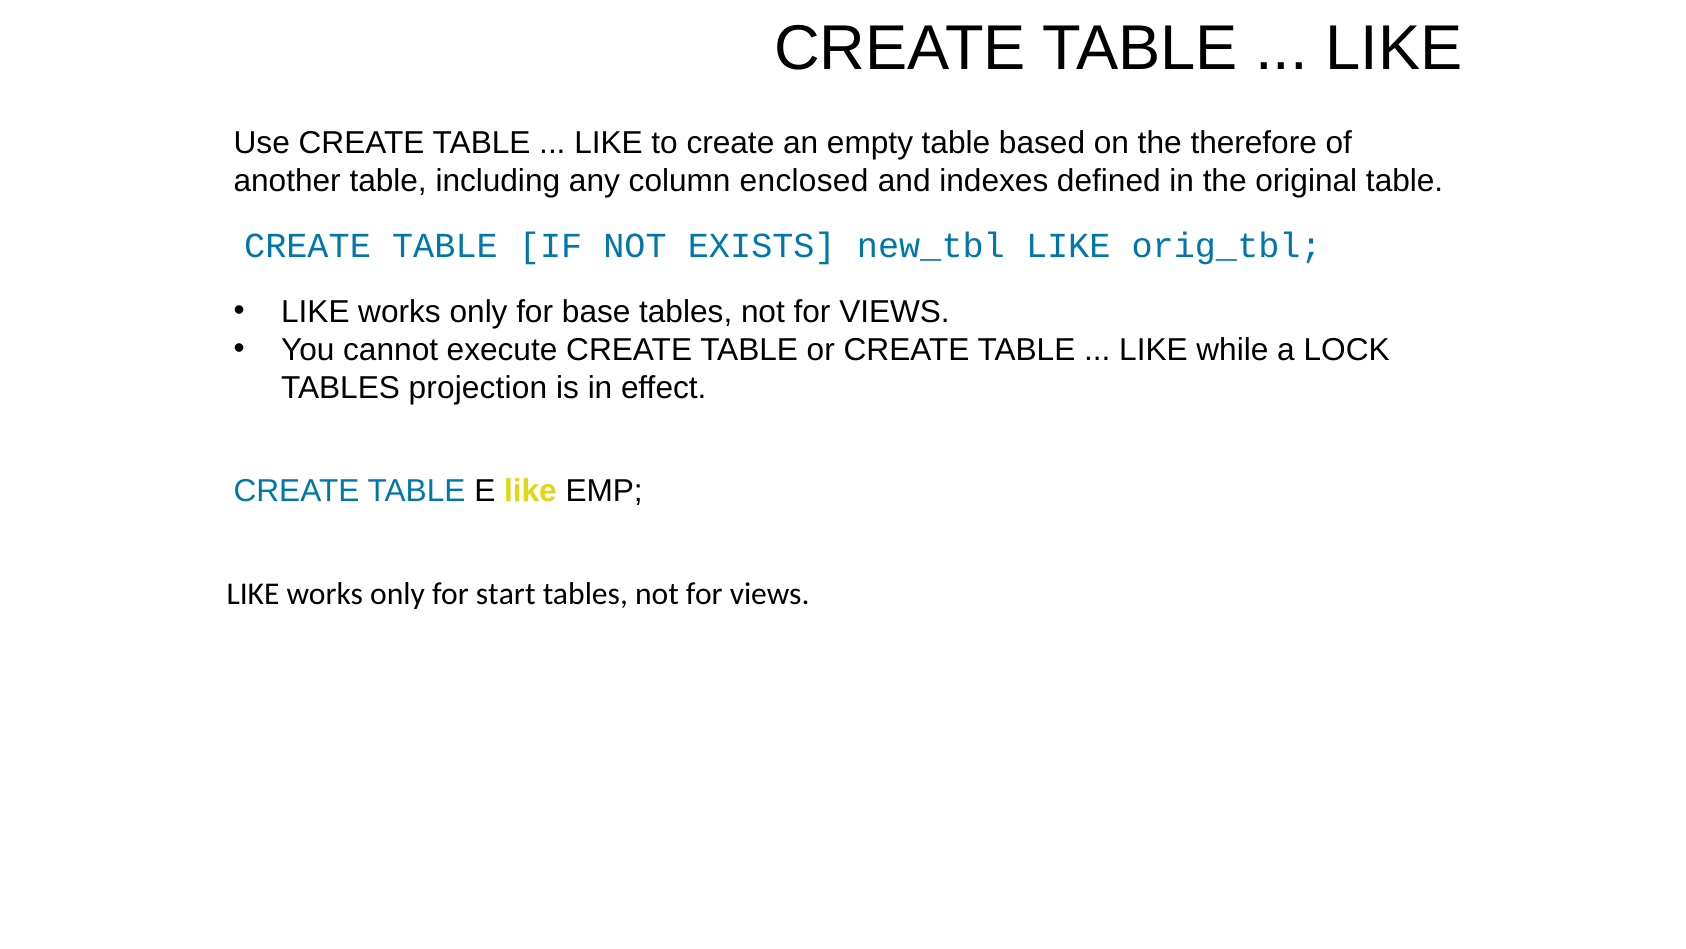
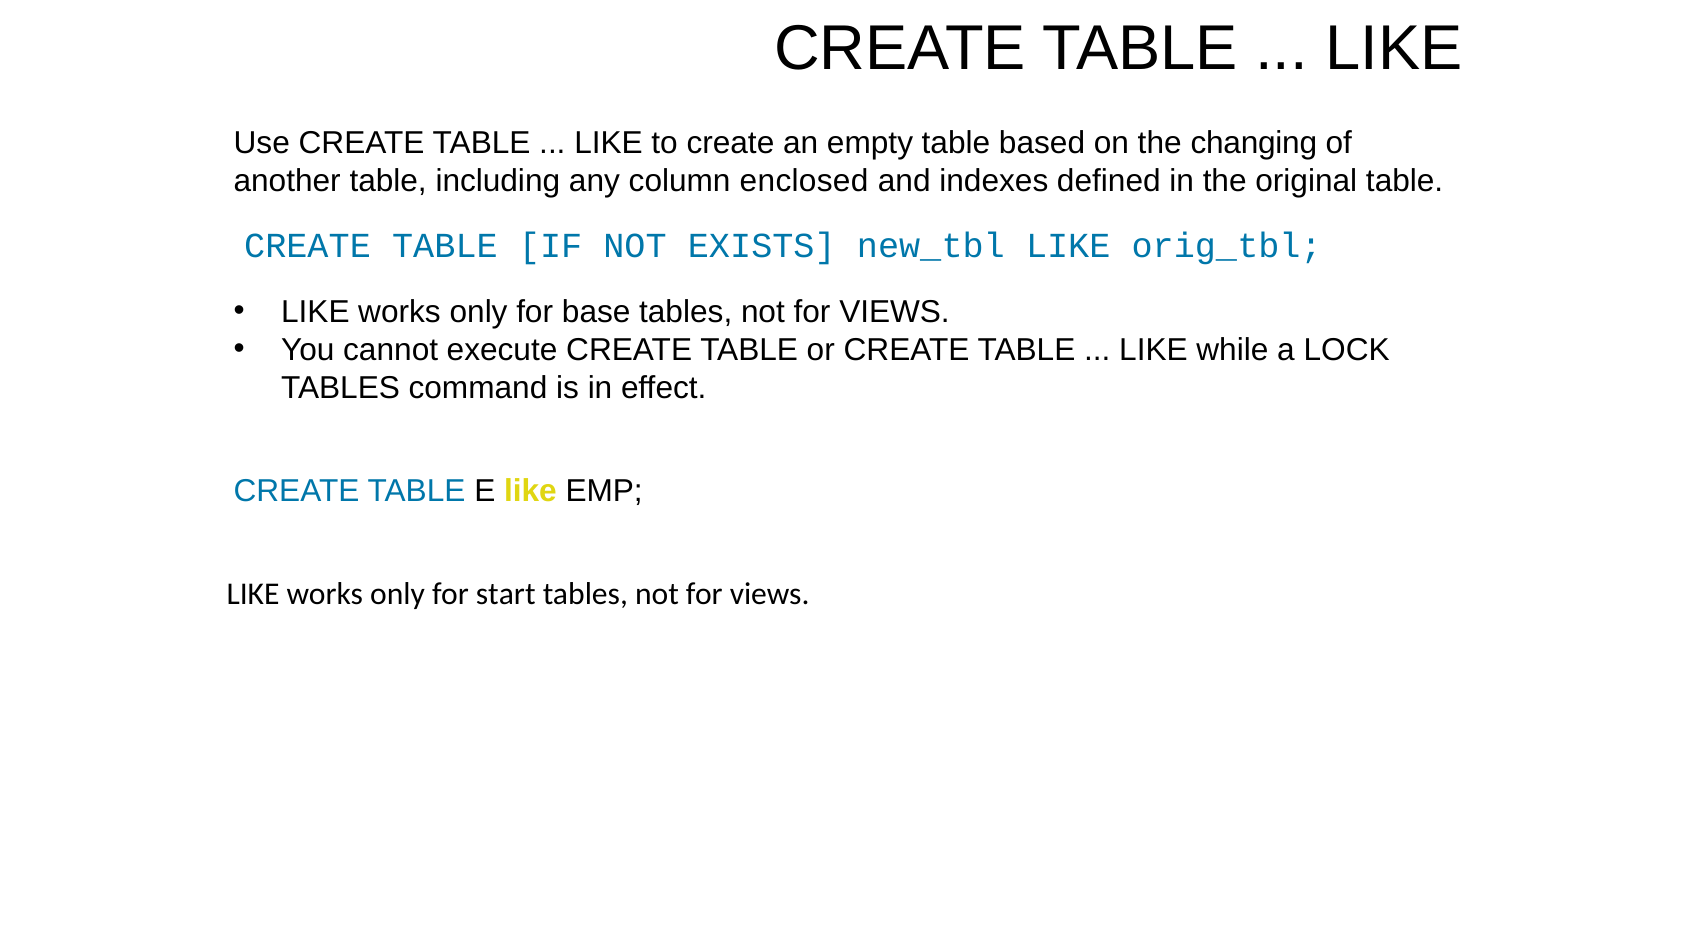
therefore: therefore -> changing (1254, 143)
projection: projection -> command (478, 388)
